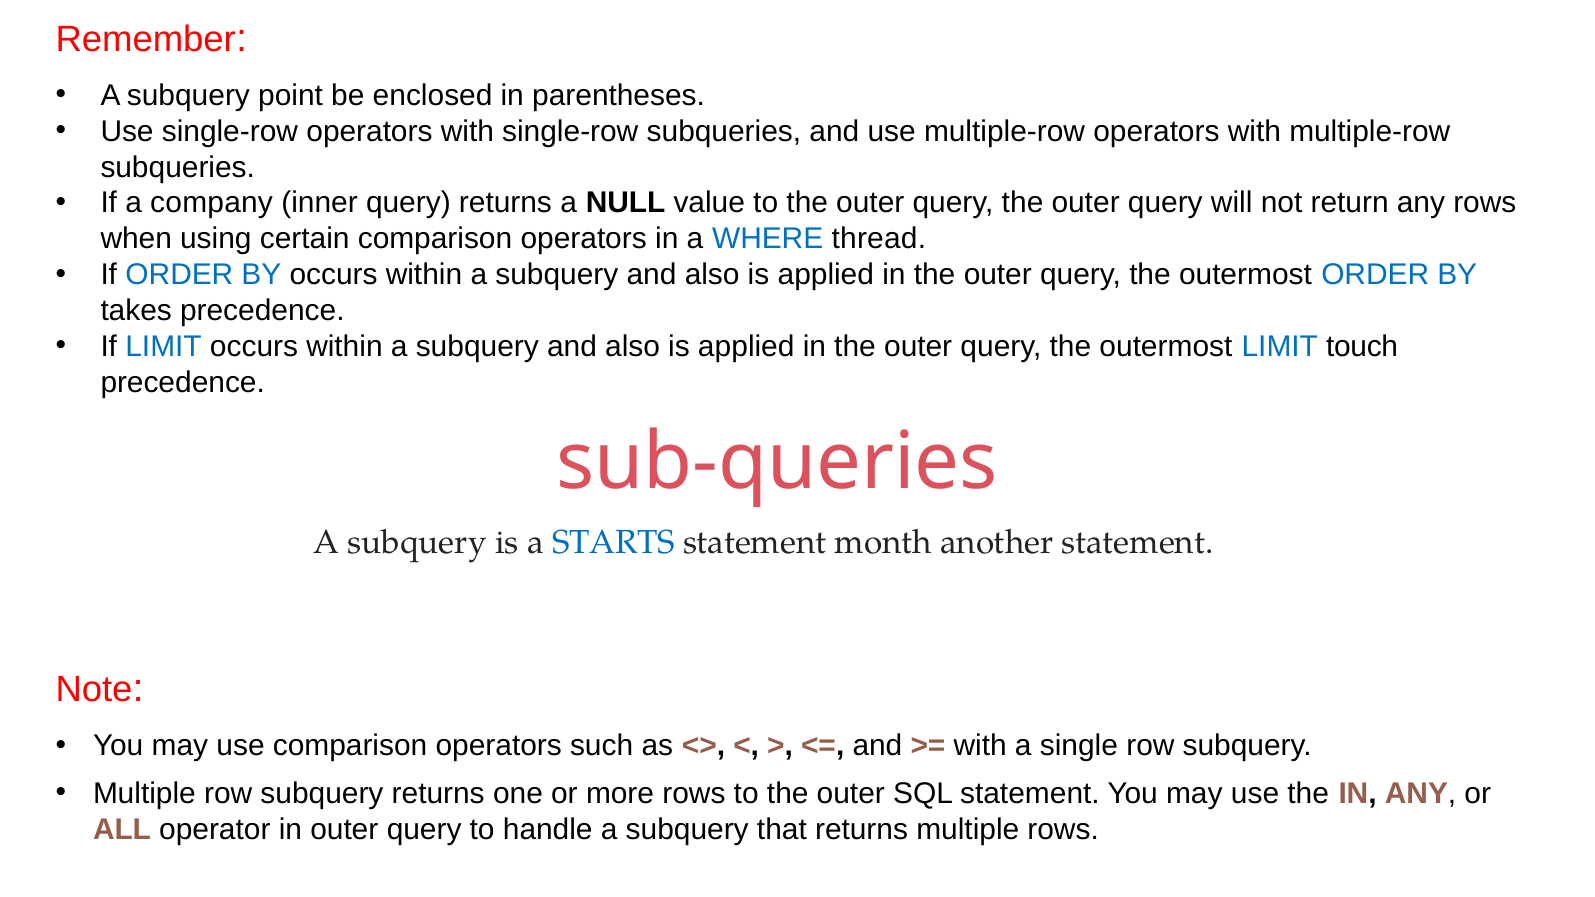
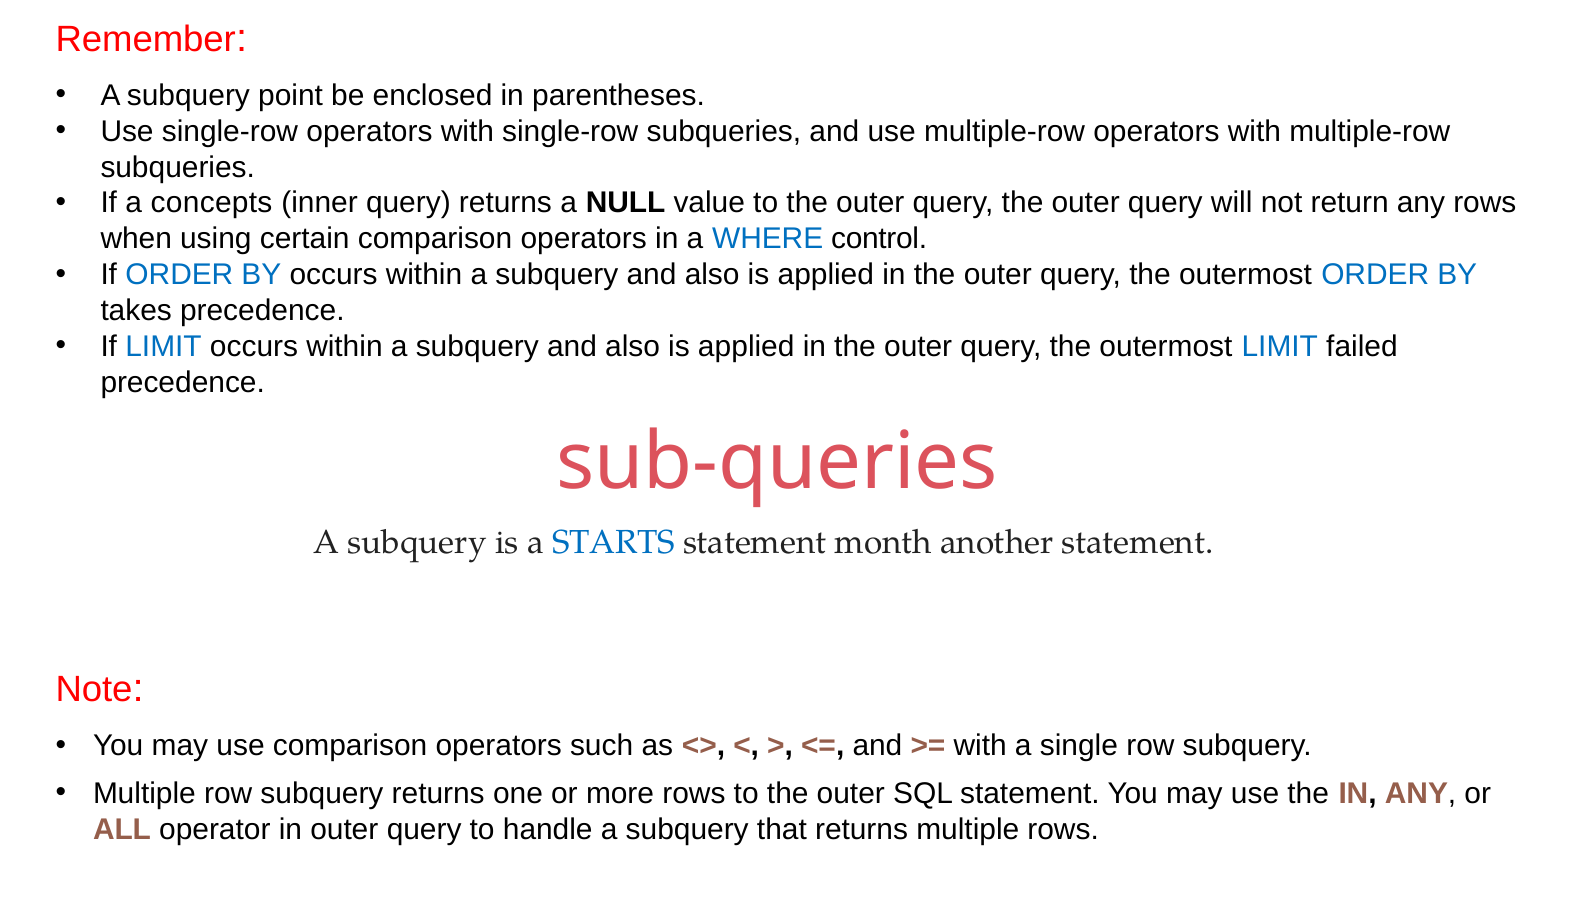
company: company -> concepts (212, 203)
thread: thread -> control (879, 239)
touch: touch -> failed (1362, 347)
